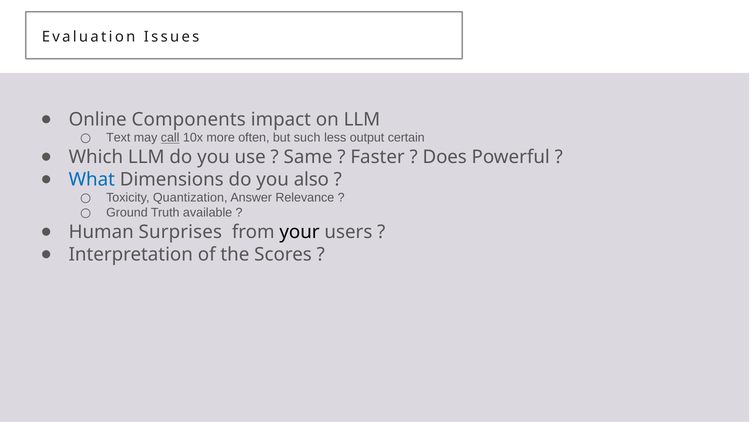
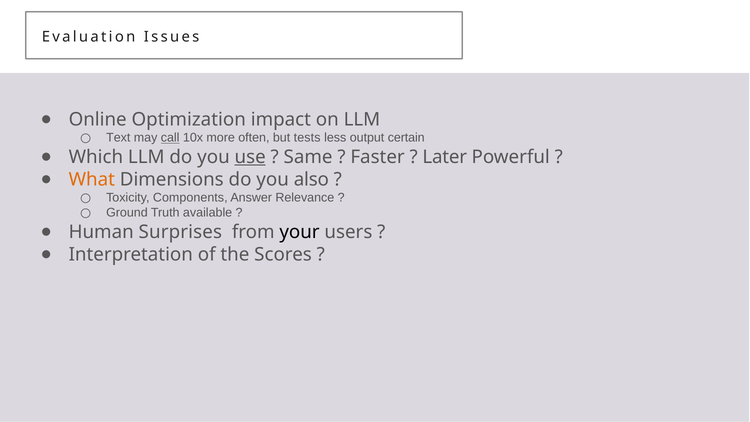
Components: Components -> Optimization (189, 119)
such: such -> tests (307, 138)
use underline: none -> present (250, 157)
Does: Does -> Later (445, 157)
What colour: blue -> orange (92, 179)
Quantization: Quantization -> Components (190, 198)
